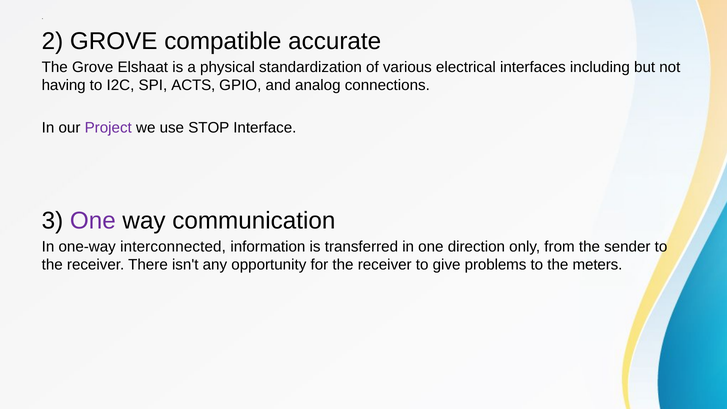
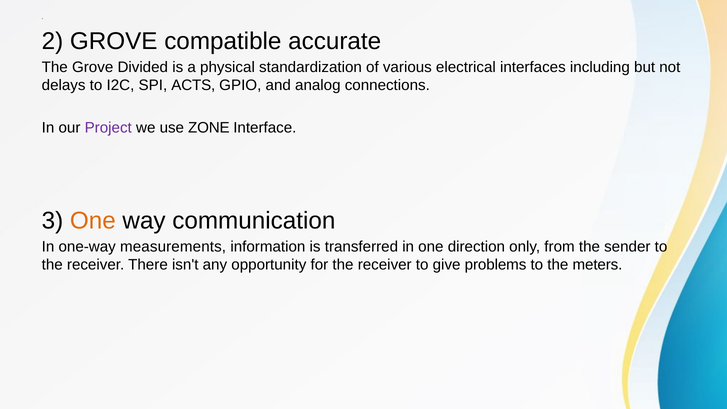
Elshaat: Elshaat -> Divided (143, 67)
having: having -> delays (64, 85)
STOP: STOP -> ZONE (209, 128)
One colour: purple -> orange (93, 221)
interconnected: interconnected -> measurements (173, 247)
